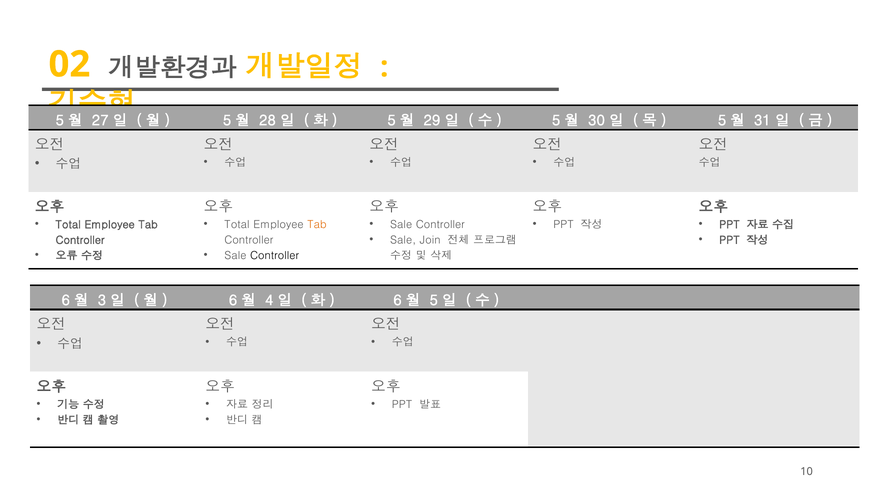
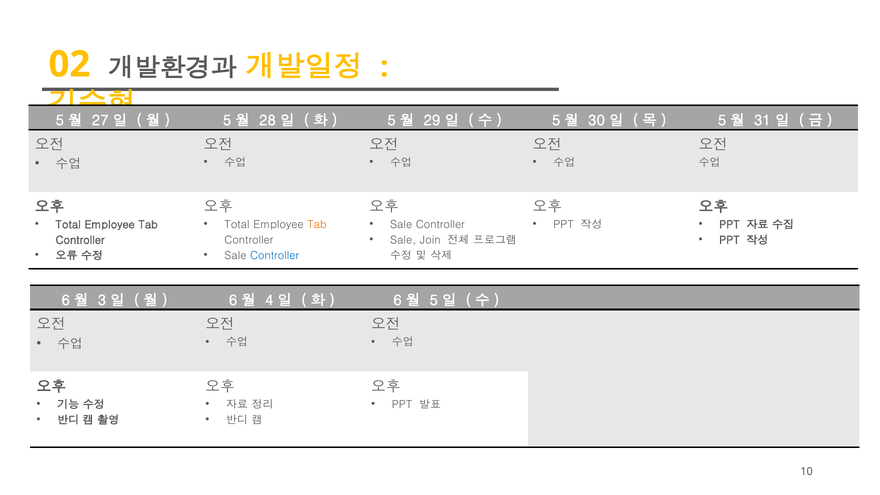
Controller colour: black -> blue (275, 256)
